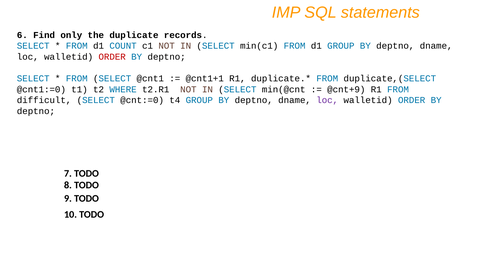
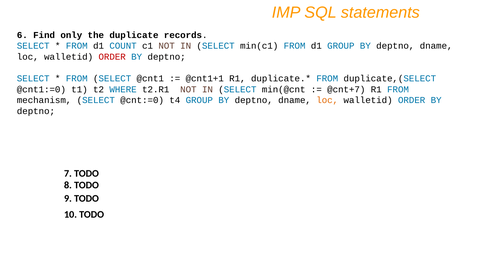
@cnt+9: @cnt+9 -> @cnt+7 (346, 90)
difficult: difficult -> mechanism (44, 100)
loc colour: purple -> orange (327, 100)
